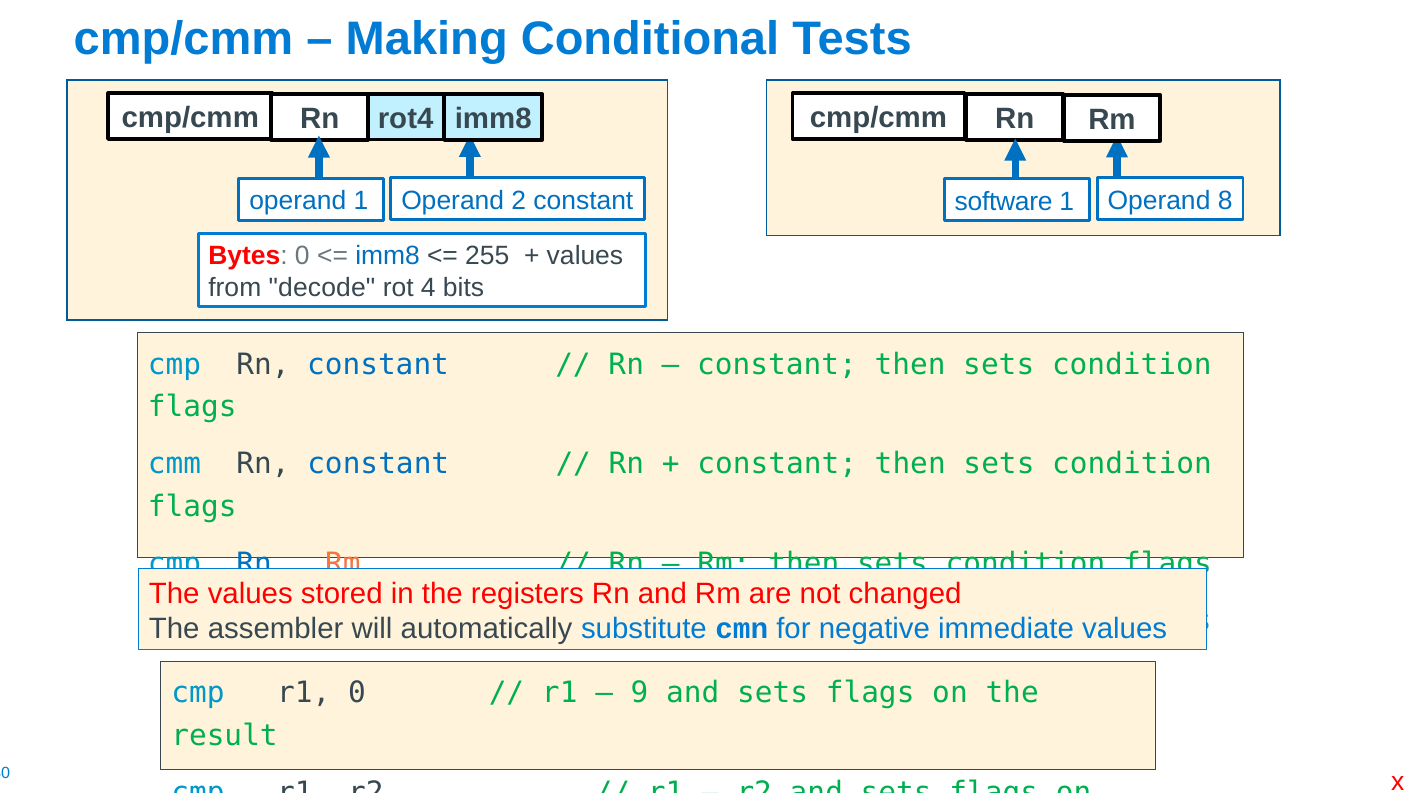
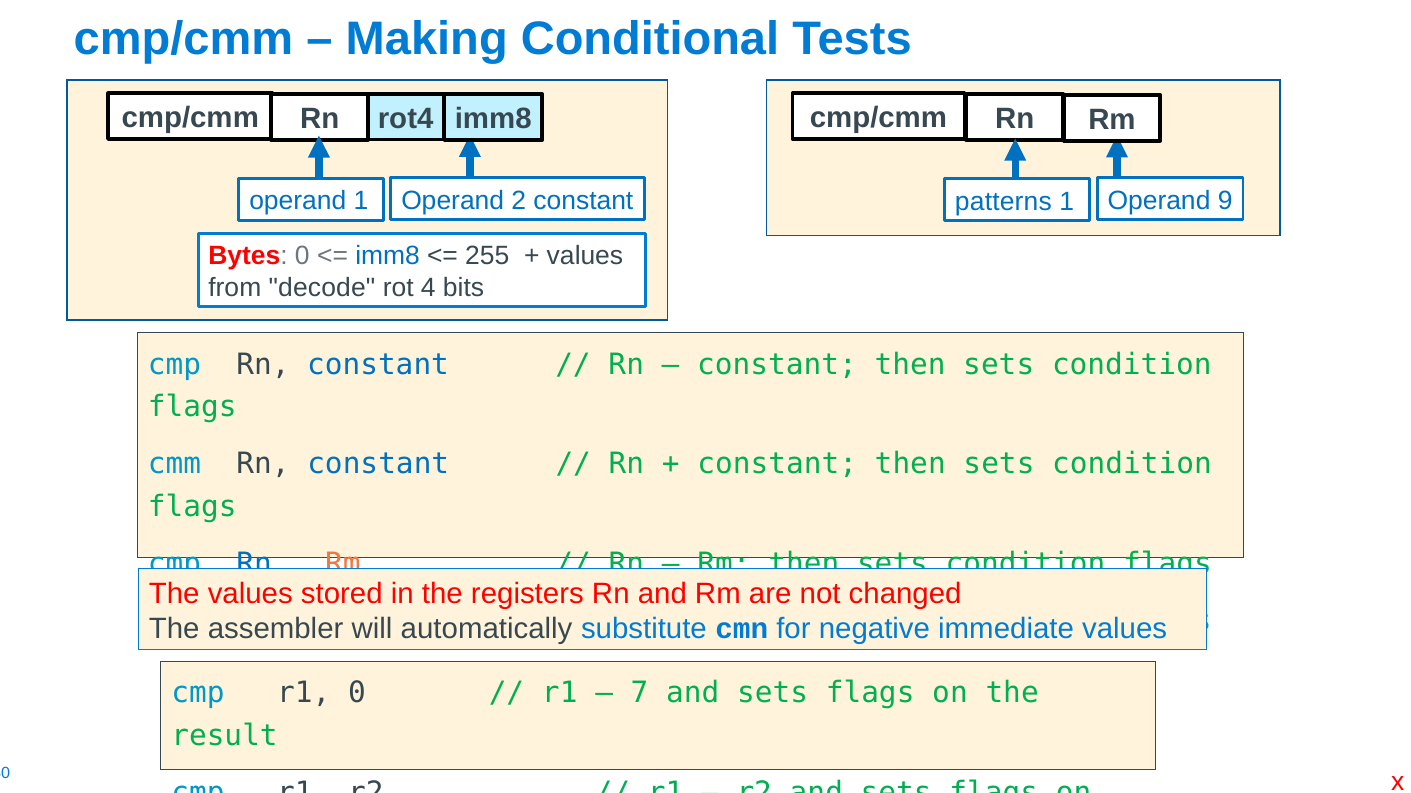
8: 8 -> 9 (1225, 201)
software: software -> patterns (1003, 202)
9: 9 -> 7 (640, 694)
